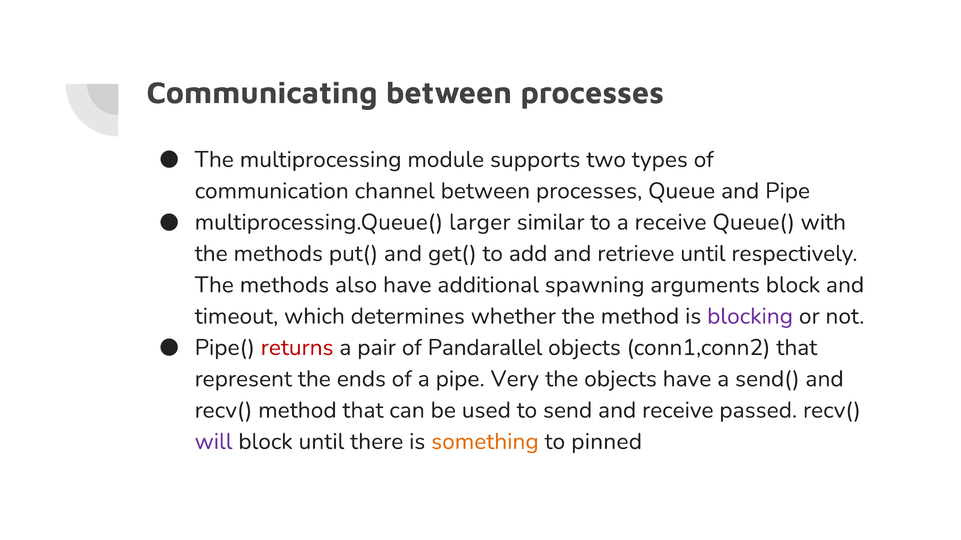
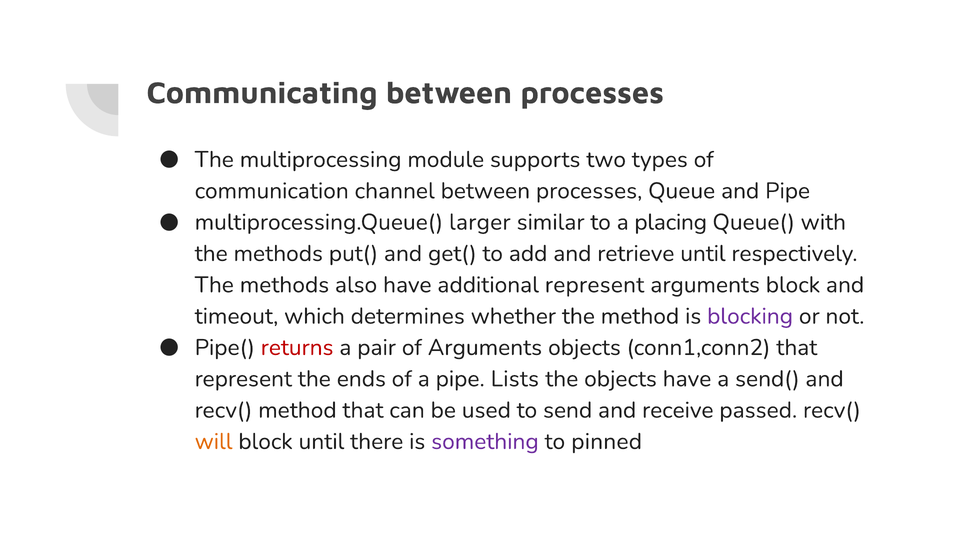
a receive: receive -> placing (671, 222)
additional spawning: spawning -> represent (595, 285)
of Pandarallel: Pandarallel -> Arguments (485, 348)
Very: Very -> Lists (515, 379)
will colour: purple -> orange (214, 442)
something colour: orange -> purple (485, 442)
